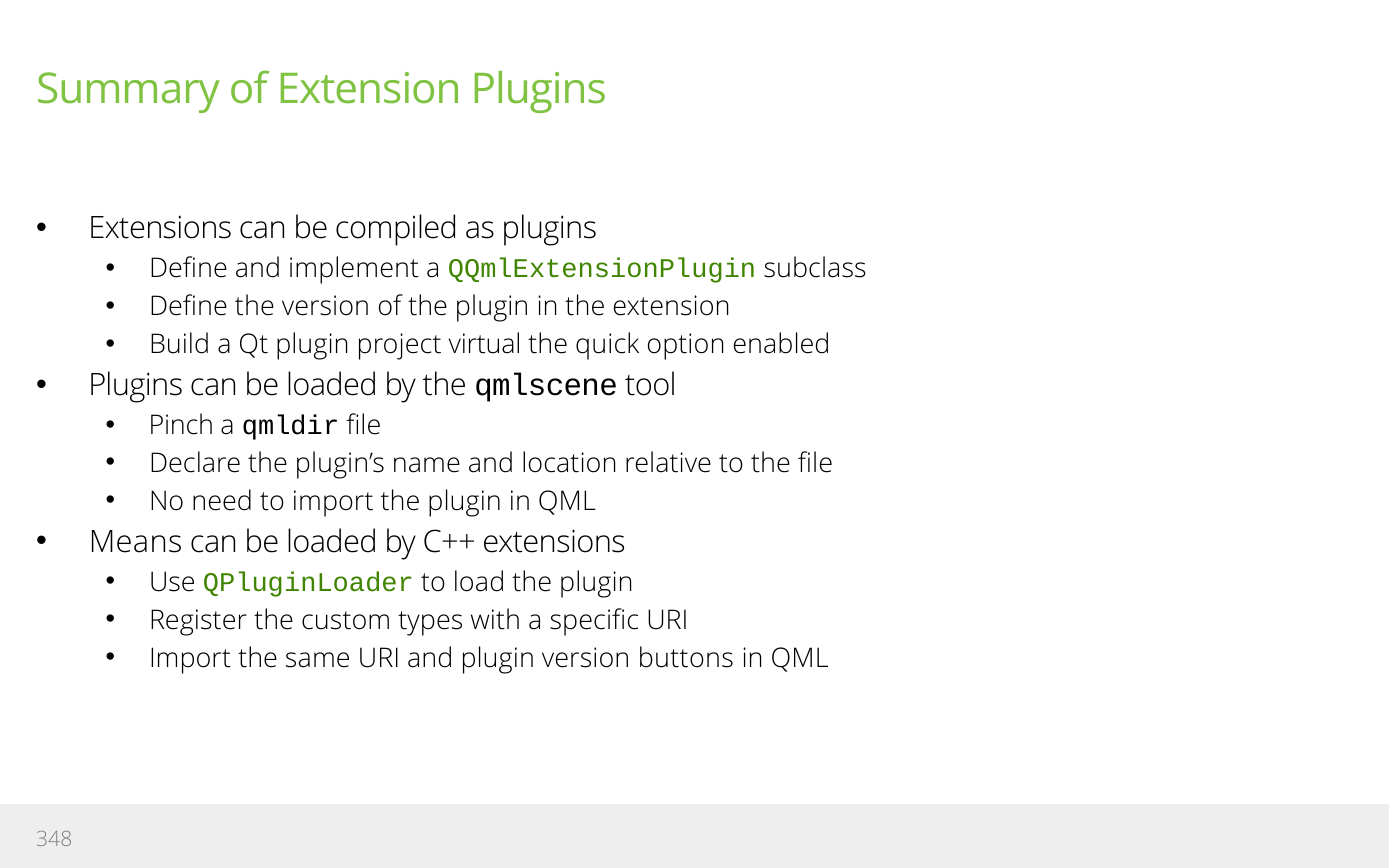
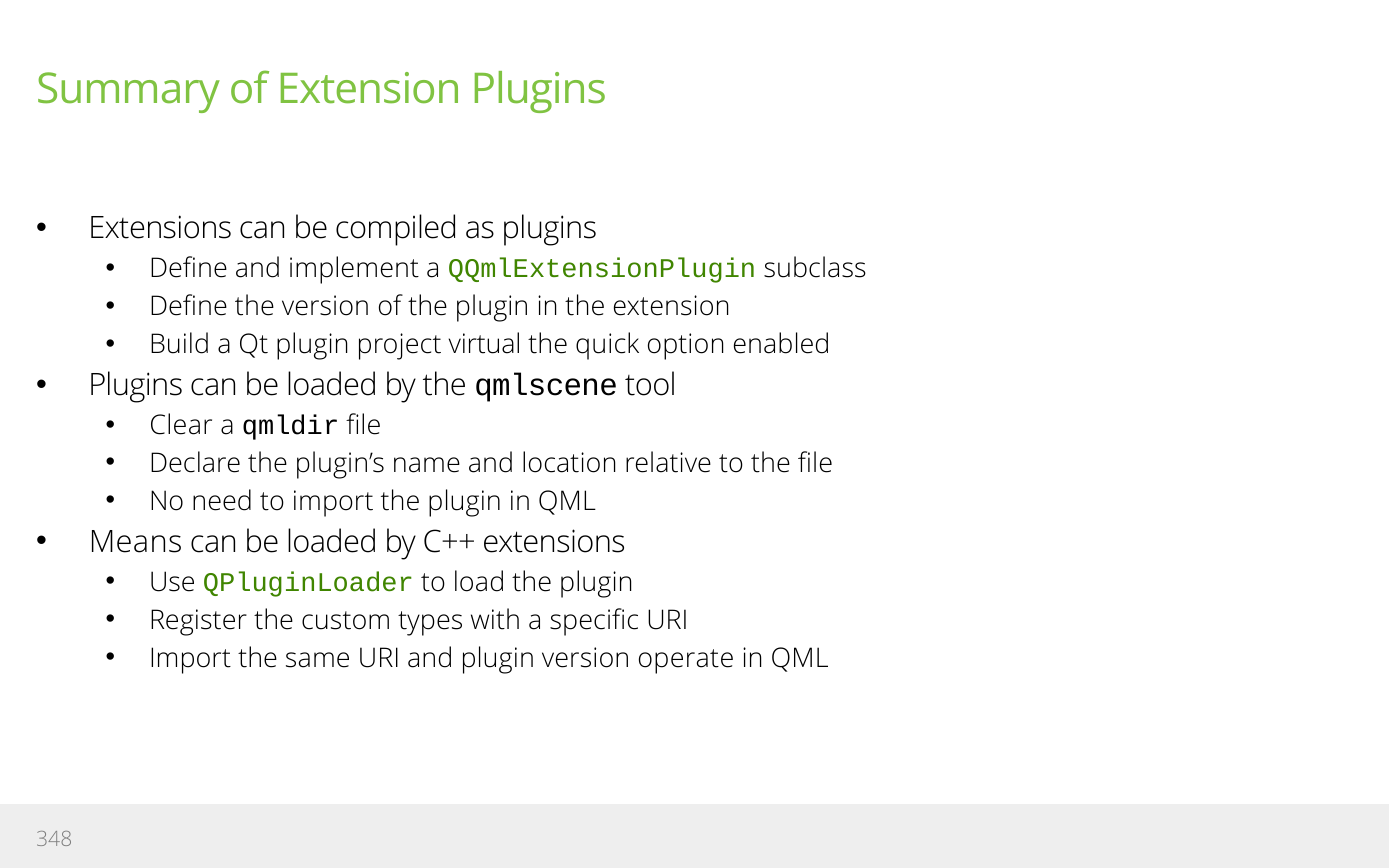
Pinch: Pinch -> Clear (181, 426)
buttons: buttons -> operate (686, 658)
